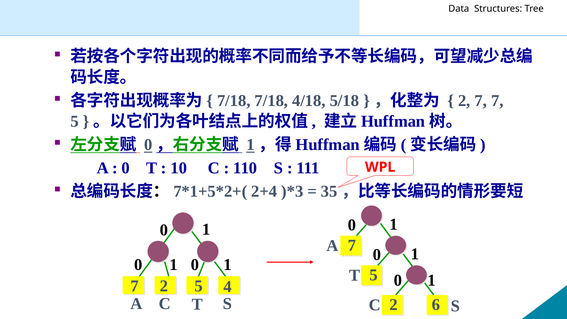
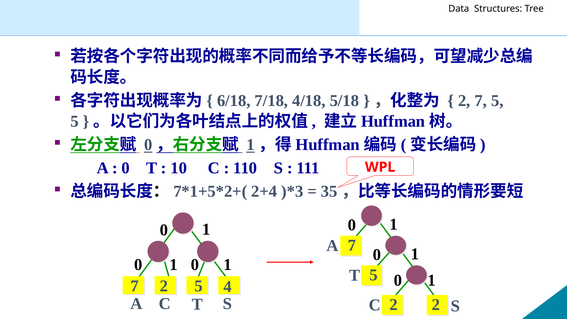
7/18: 7/18 -> 6/18 (234, 101)
7 7: 7 -> 5 (497, 101)
2 6: 6 -> 2 (436, 305)
